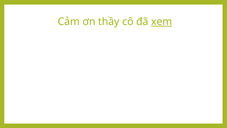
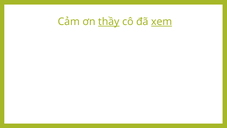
thầy underline: none -> present (109, 22)
